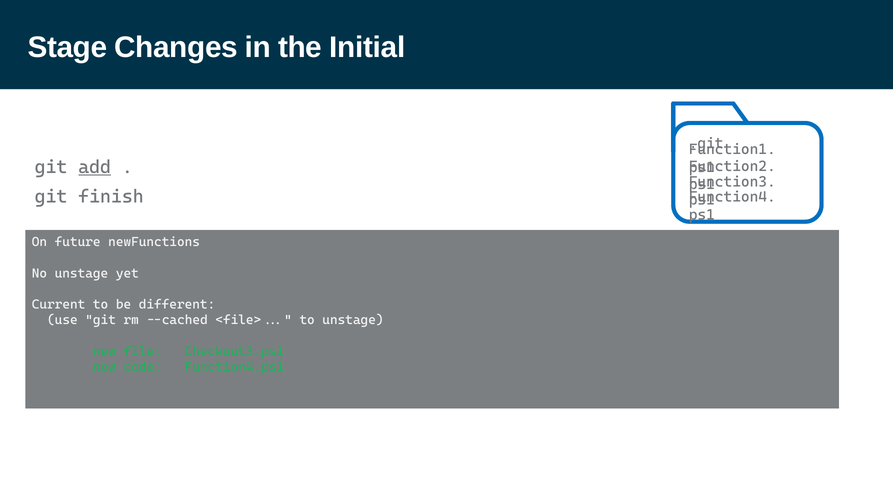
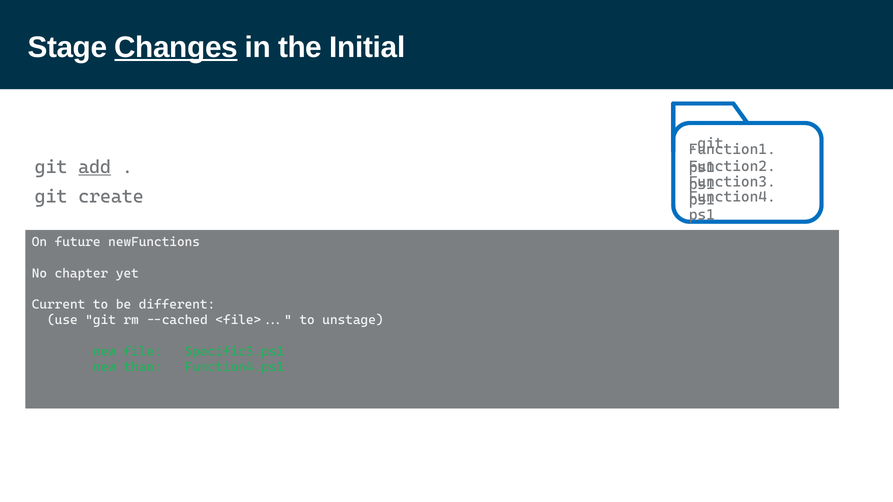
Changes underline: none -> present (176, 47)
finish: finish -> create (111, 196)
No unstage: unstage -> chapter (81, 273)
Checkout3.ps1: Checkout3.ps1 -> Specific3.ps1 (234, 352)
code: code -> than (143, 367)
